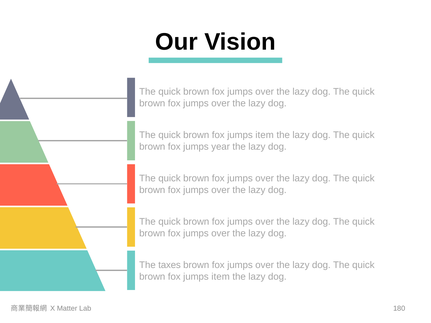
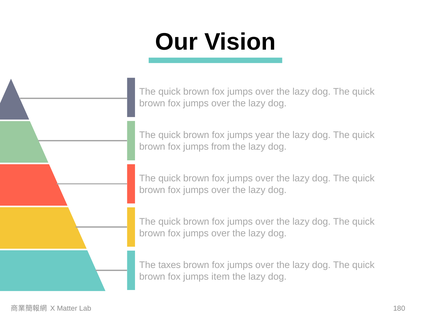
item: item -> year (265, 135)
year: year -> from (221, 147)
